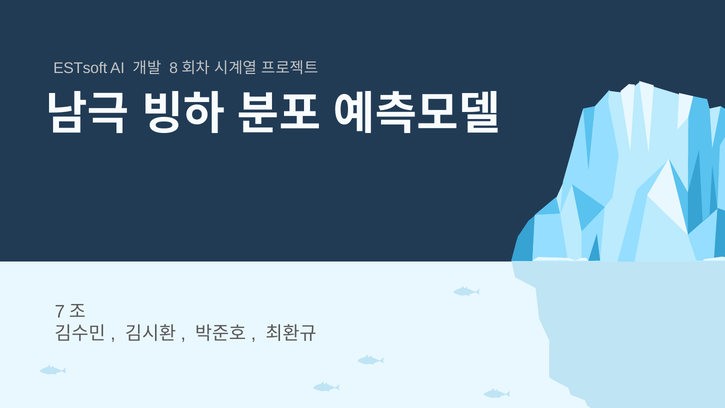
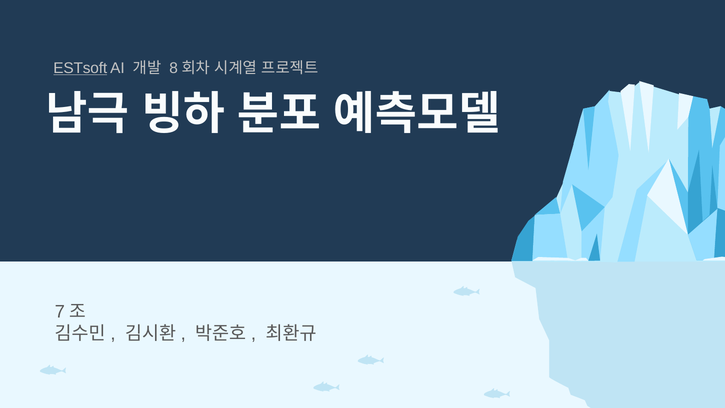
ESTsoft underline: none -> present (80, 68)
